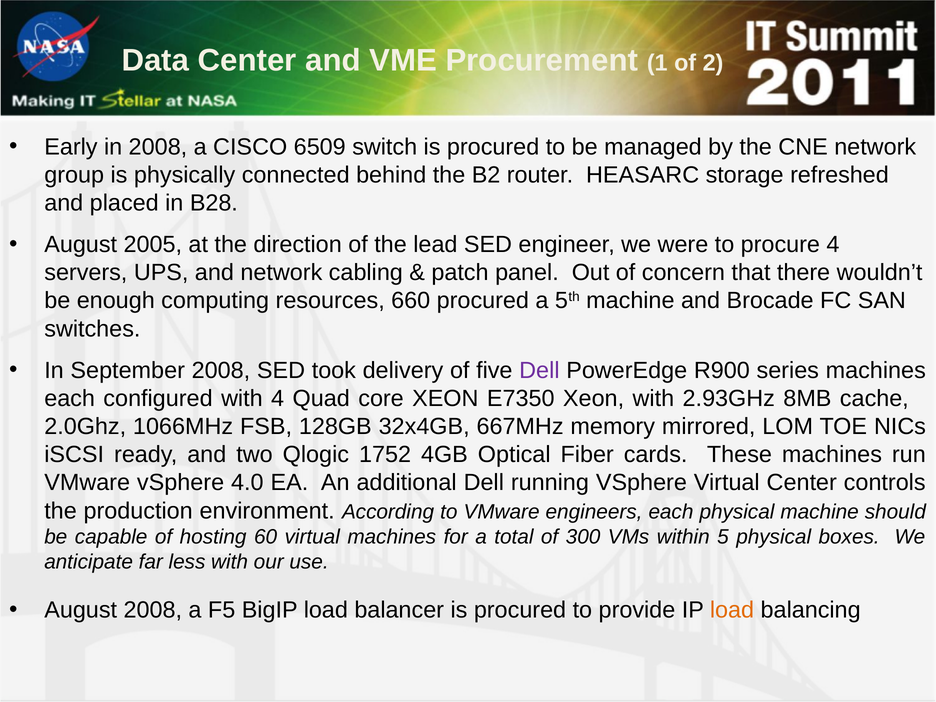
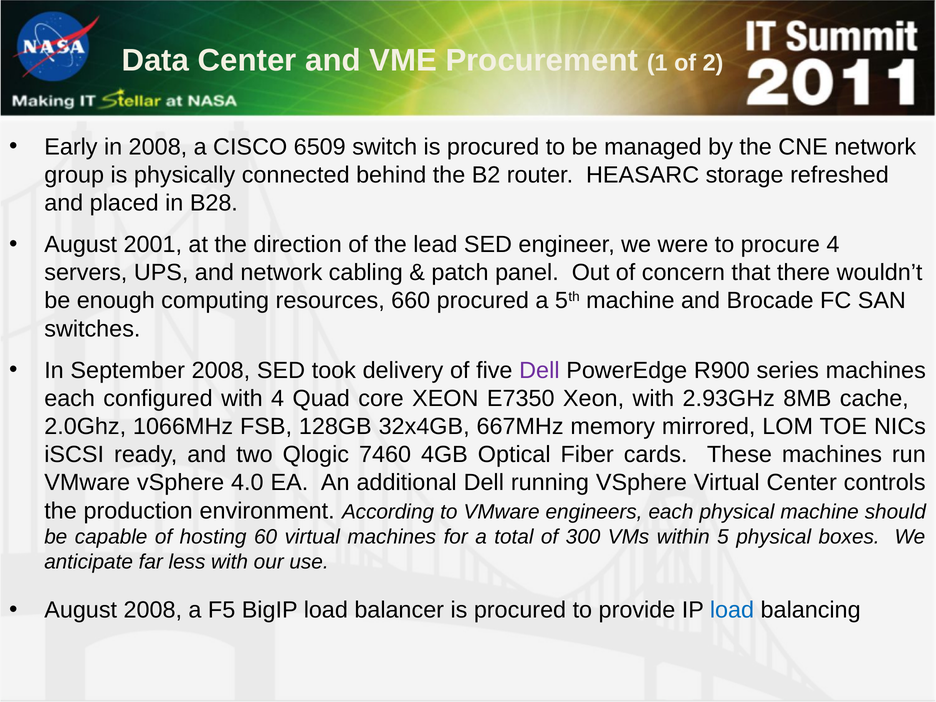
2005: 2005 -> 2001 (153, 245)
1752: 1752 -> 7460 (385, 455)
load colour: orange -> blue (732, 610)
